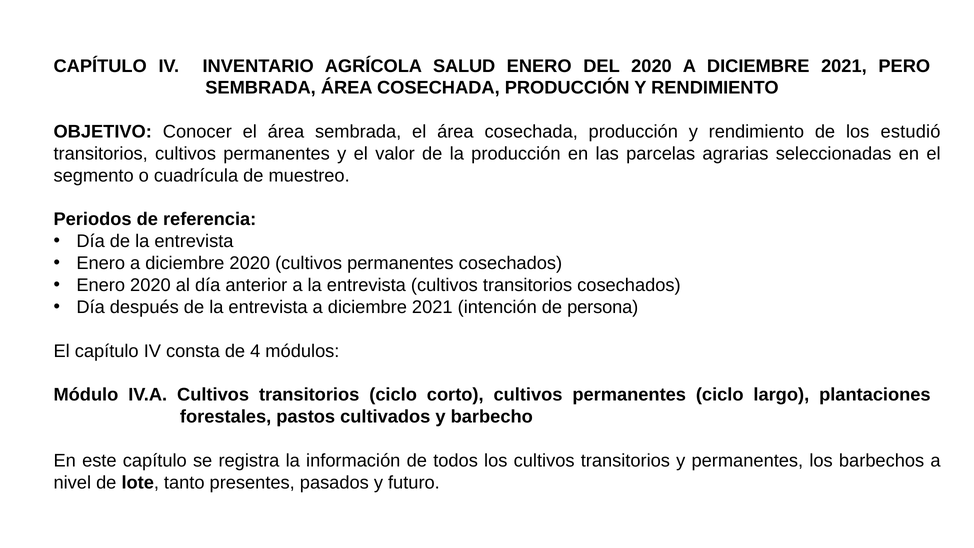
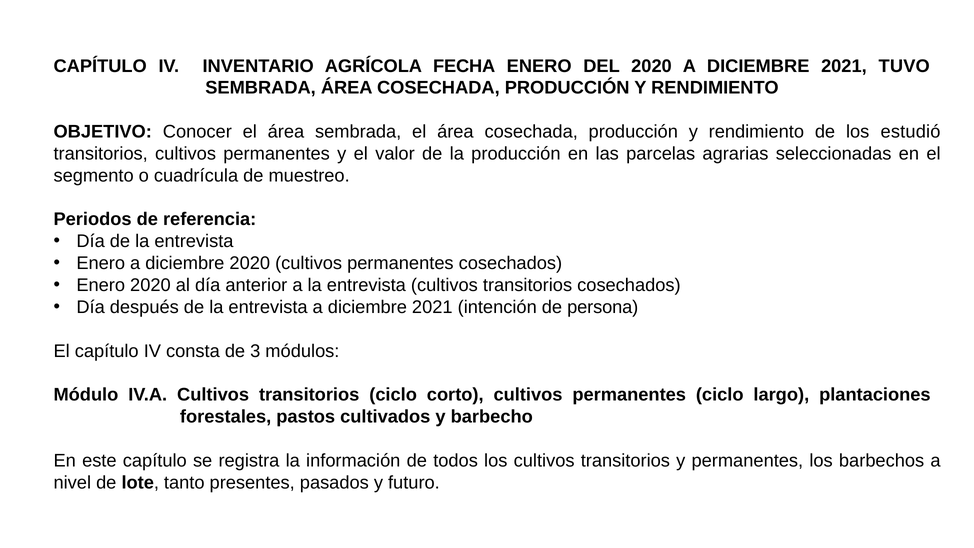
SALUD: SALUD -> FECHA (464, 66)
PERO: PERO -> TUVO (904, 66)
4: 4 -> 3 (255, 351)
